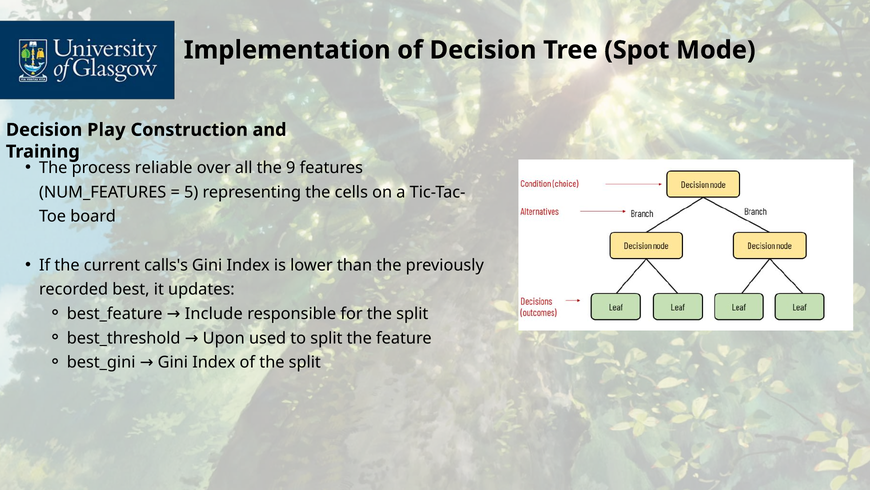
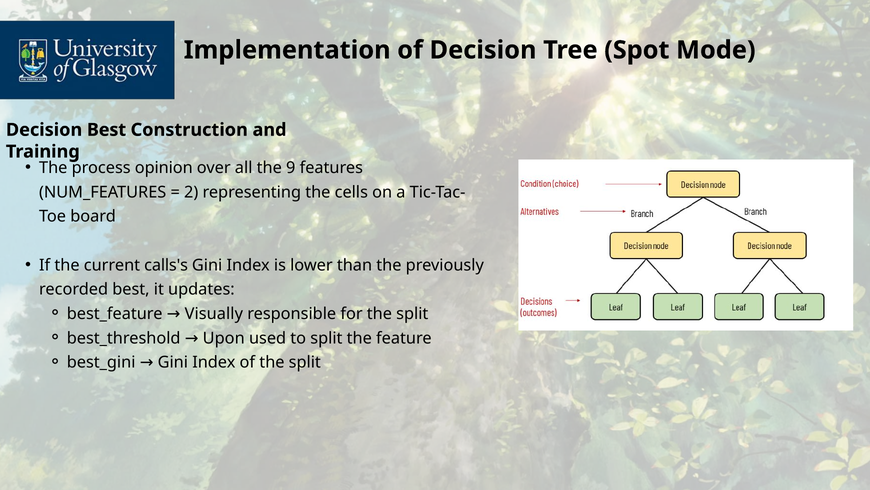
Decision Play: Play -> Best (107, 130)
reliable: reliable -> opinion (164, 168)
5: 5 -> 2 (191, 192)
Include: Include -> Visually (214, 313)
